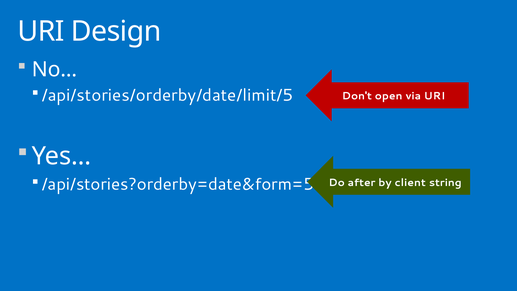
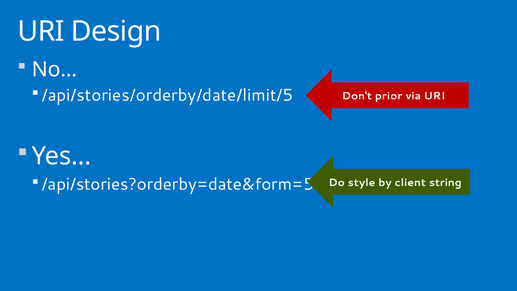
open: open -> prior (389, 96)
after: after -> style (362, 182)
